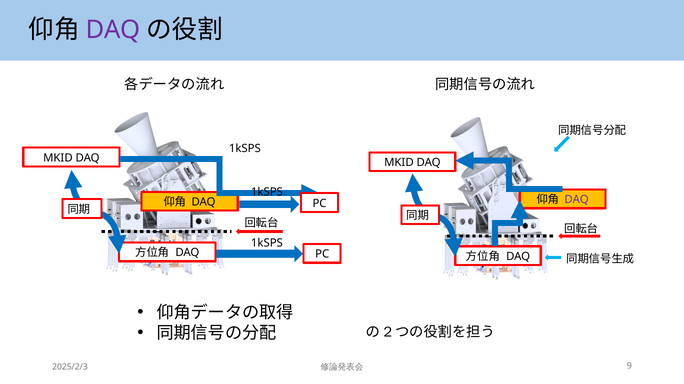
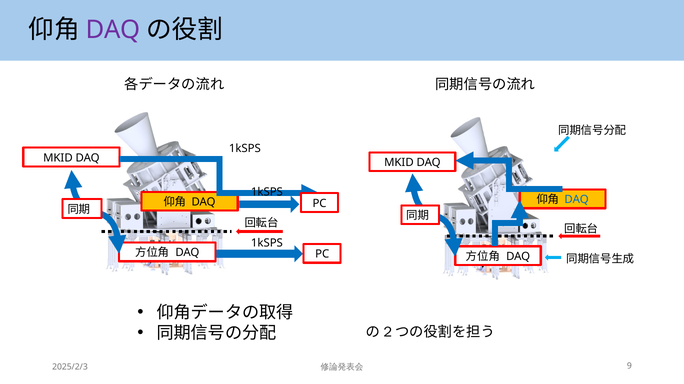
DAQ colour: purple -> blue (577, 200)
